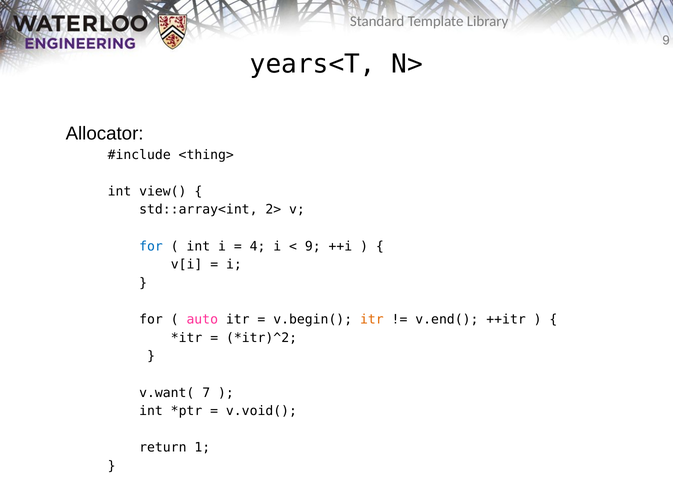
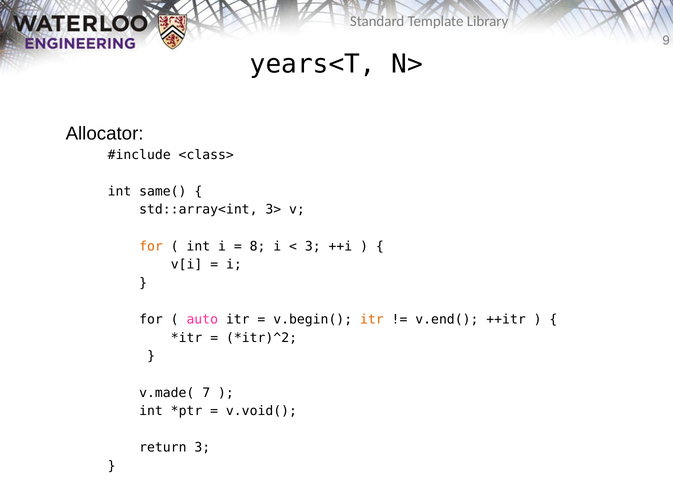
<thing>: <thing> -> <class> (206, 155)
view(: view( -> same( (163, 192)
2>: 2> -> 3> (273, 210)
for colour: blue -> orange (151, 247)
4: 4 -> 8 (258, 247)
9: 9 -> 3 (313, 247)
v.want(: v.want( -> v.made( (167, 393)
return 1: 1 -> 3 (202, 448)
